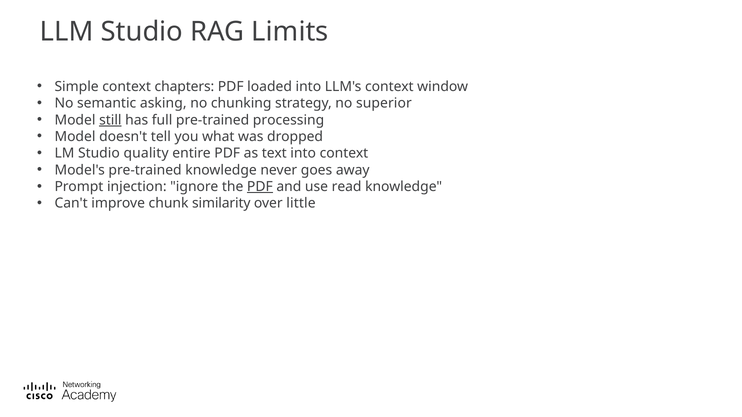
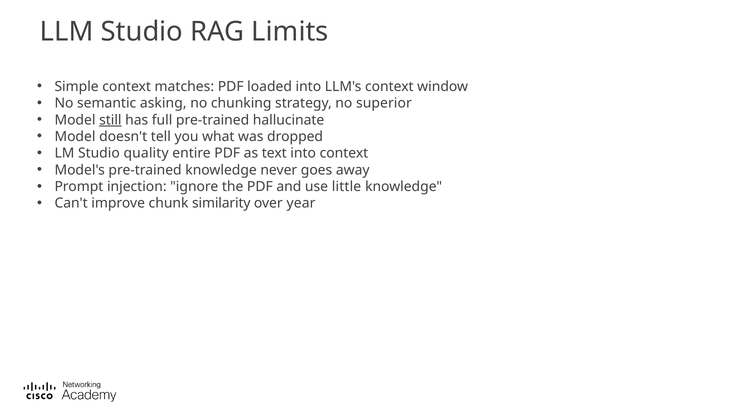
chapters: chapters -> matches (184, 87)
processing: processing -> hallucinate (289, 120)
PDF underline: present -> none (260, 187)
read: read -> little (347, 187)
little: little -> year (301, 204)
